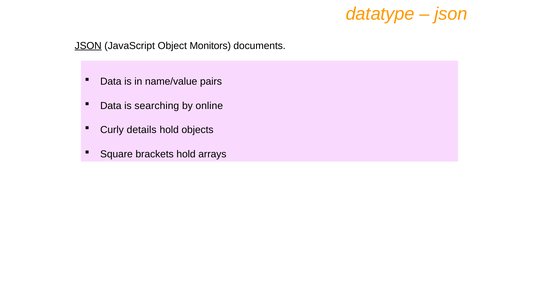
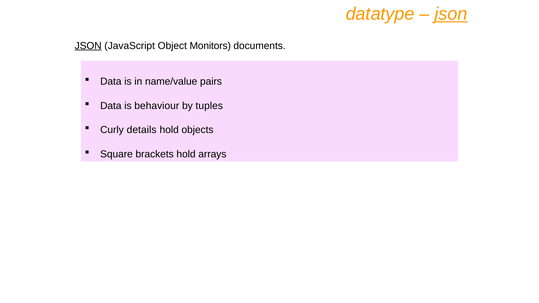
json underline: none -> present (451, 14)
searching: searching -> behaviour (157, 106)
online: online -> tuples (209, 106)
